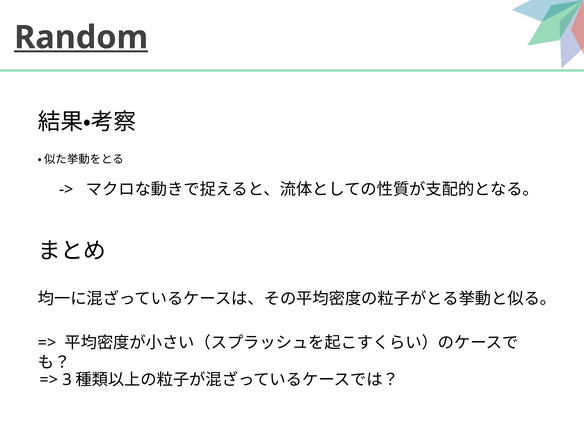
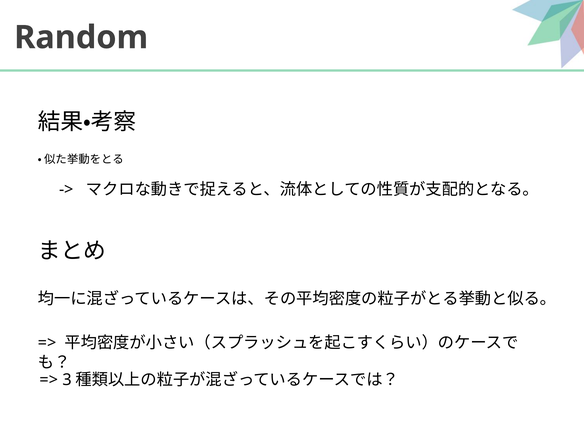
Random underline: present -> none (81, 37)
